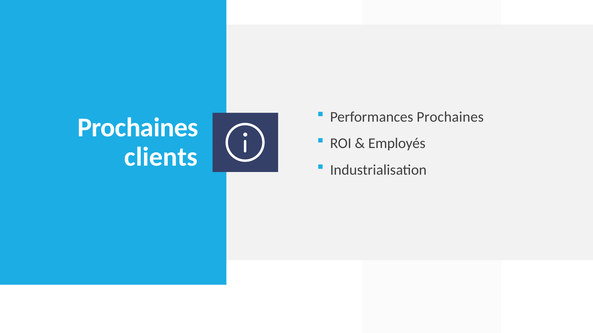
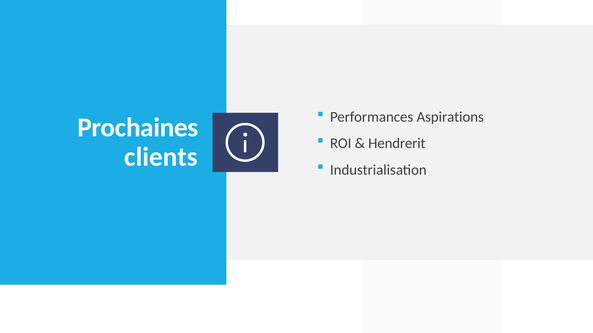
Performances Prochaines: Prochaines -> Aspirations (450, 117)
Employés: Employés -> Hendrerit (397, 144)
